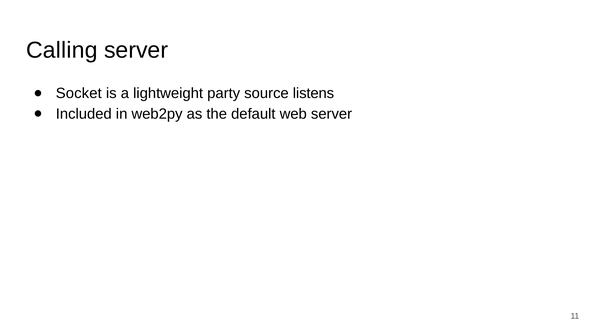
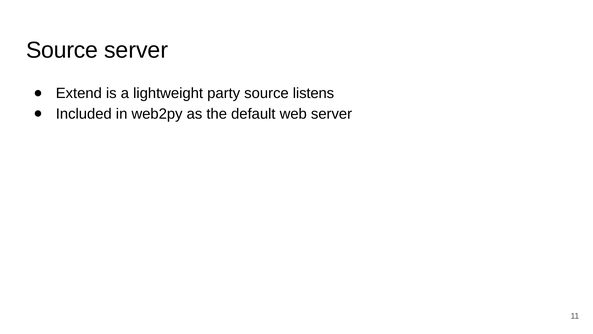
Calling: Calling -> Source (62, 50)
Socket: Socket -> Extend (79, 93)
